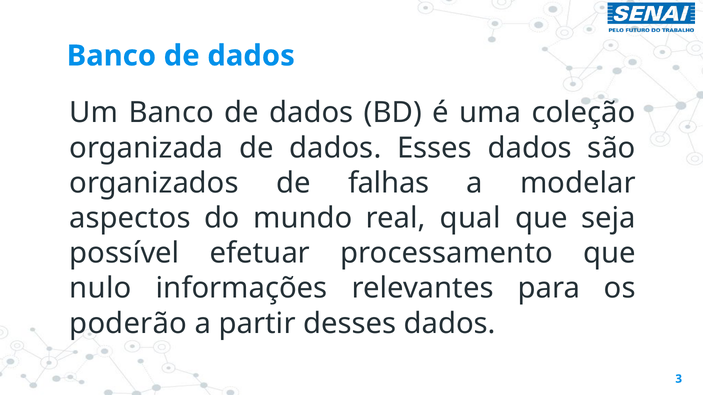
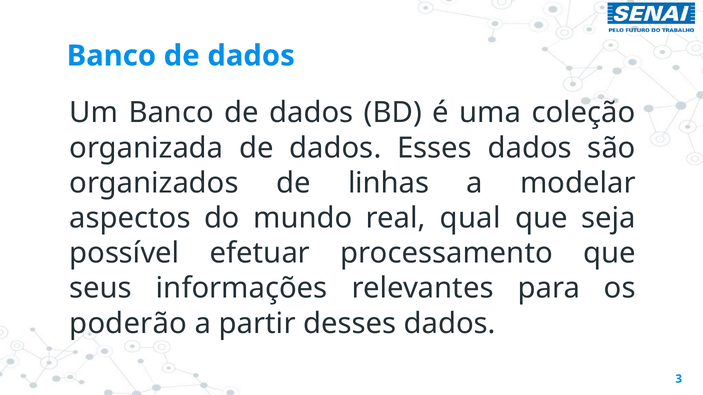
falhas: falhas -> linhas (389, 183)
nulo: nulo -> seus (101, 289)
